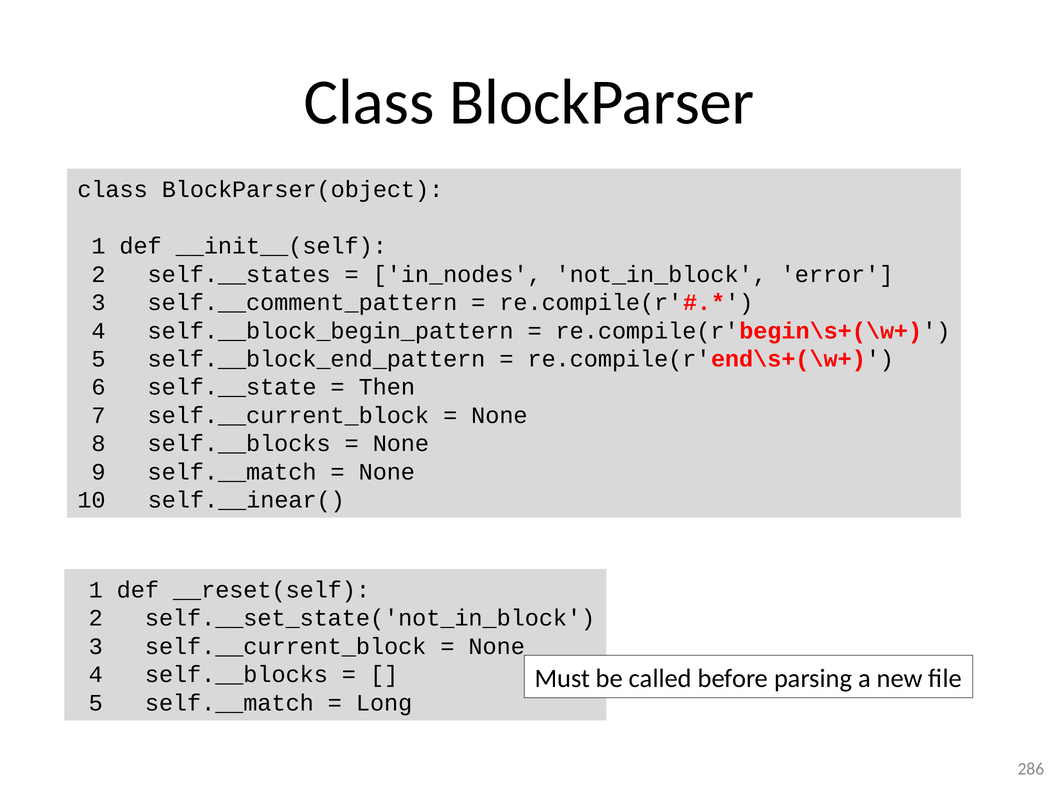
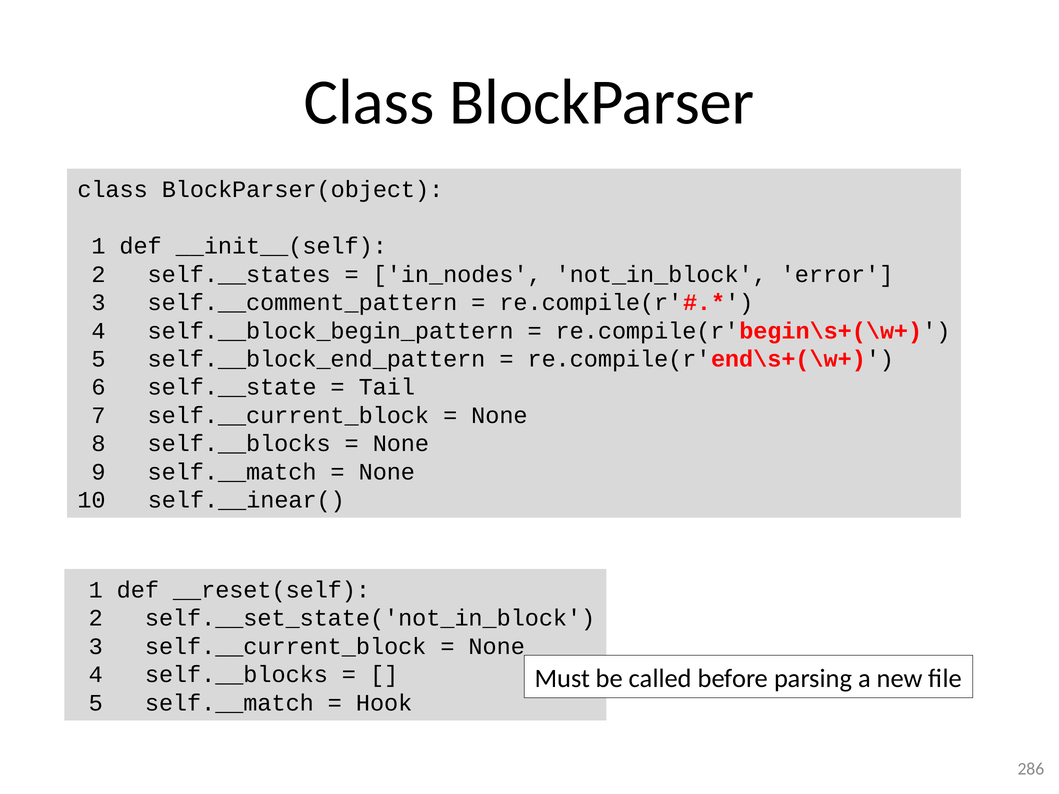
Then: Then -> Tail (387, 387)
Long: Long -> Hook (384, 703)
